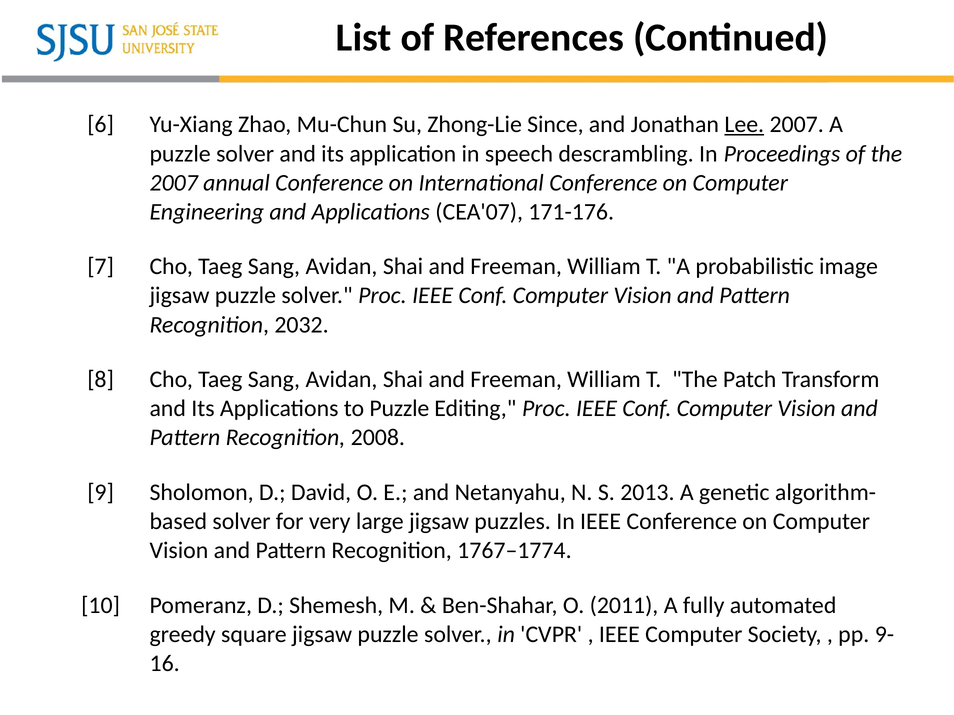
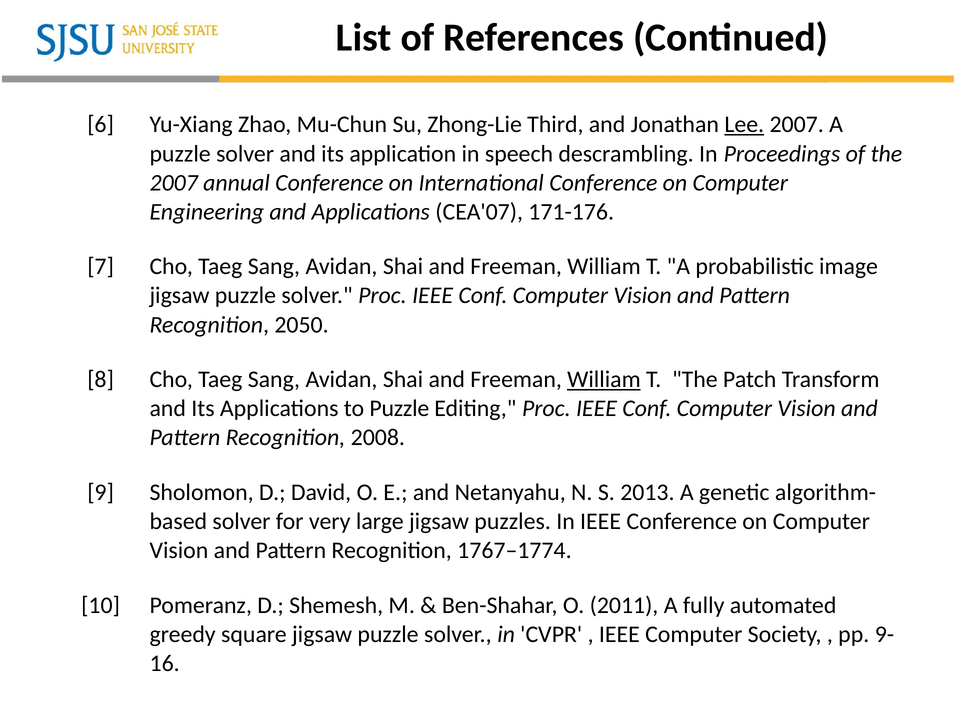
Since: Since -> Third (555, 125)
2032: 2032 -> 2050 (302, 325)
William underline: none -> present (604, 380)
